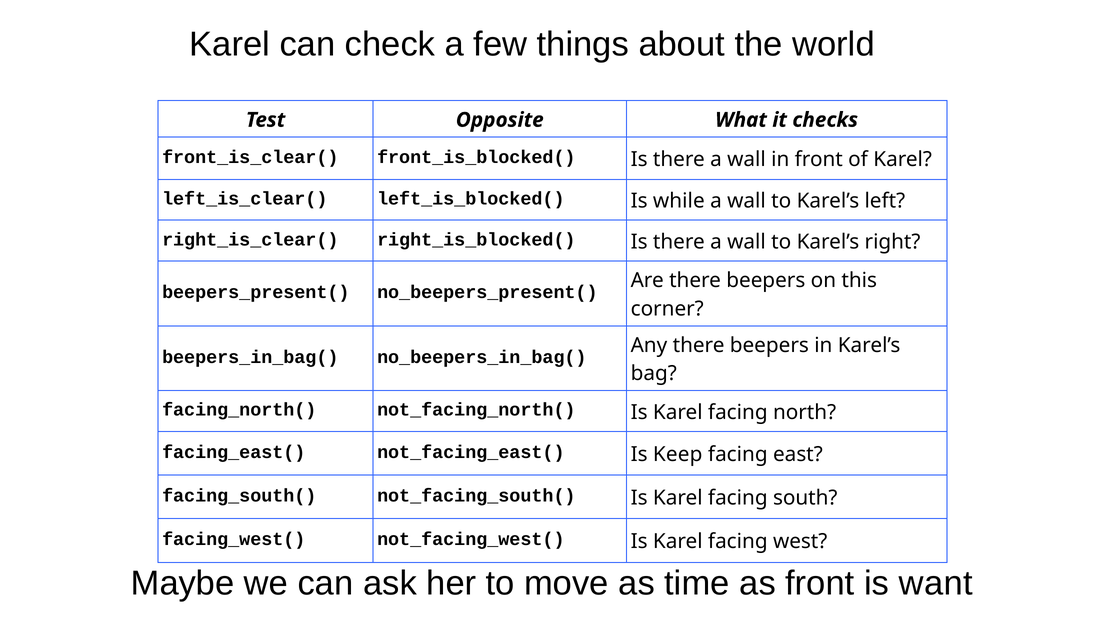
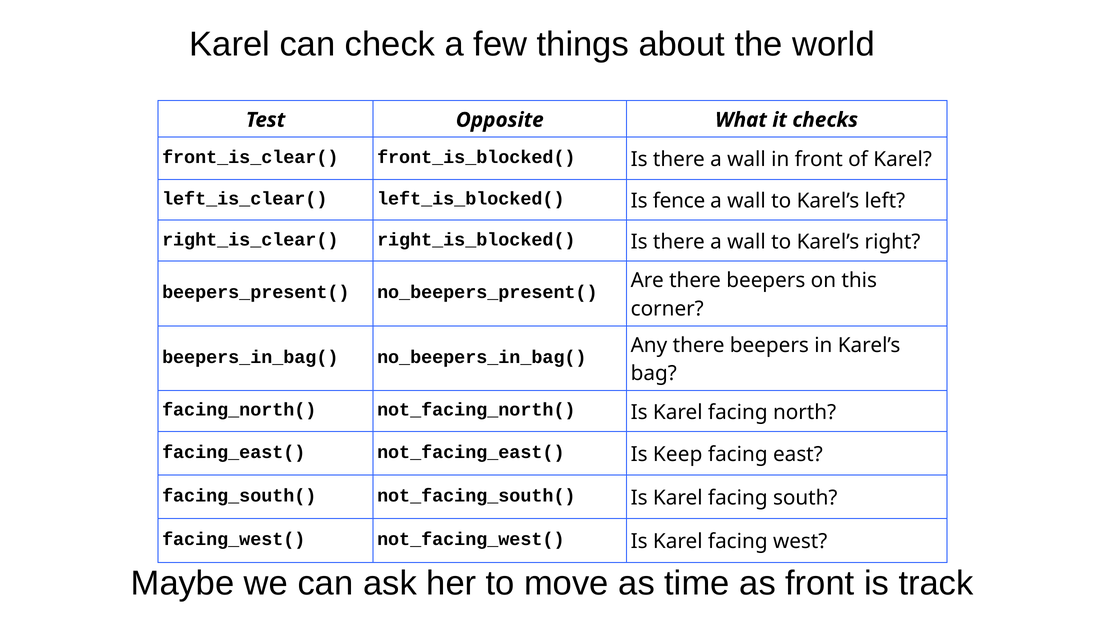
while: while -> fence (679, 201)
want: want -> track (936, 583)
